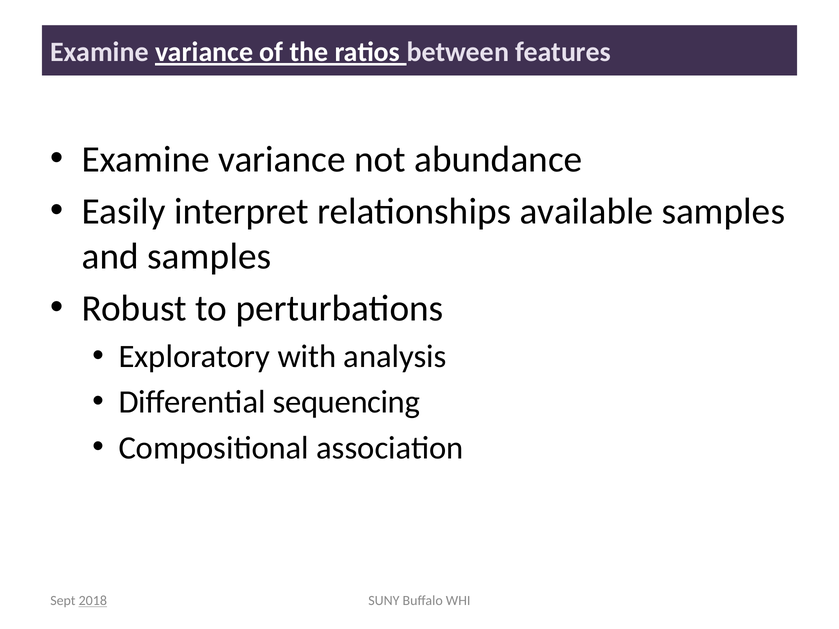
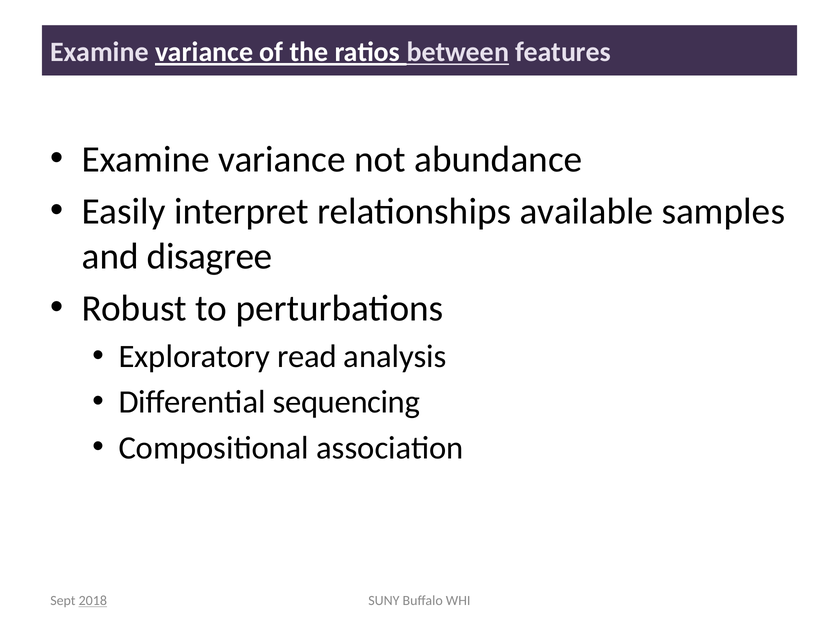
between underline: none -> present (458, 52)
and samples: samples -> disagree (210, 256)
with: with -> read (307, 357)
